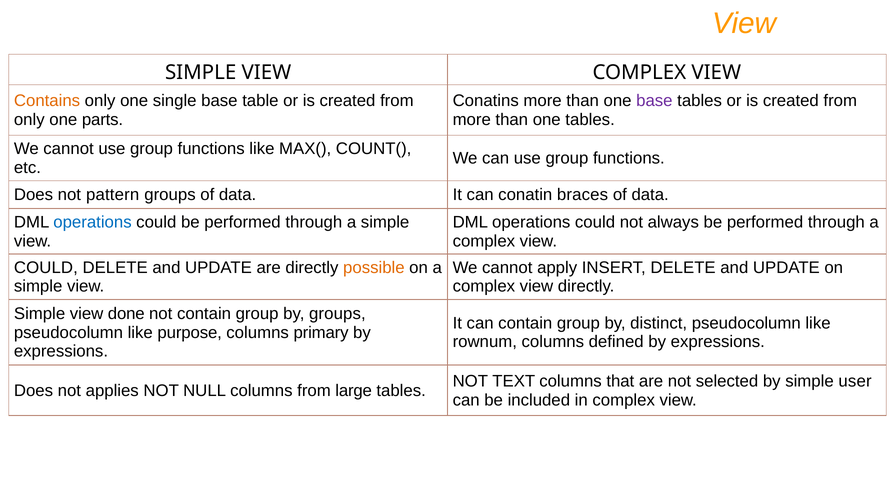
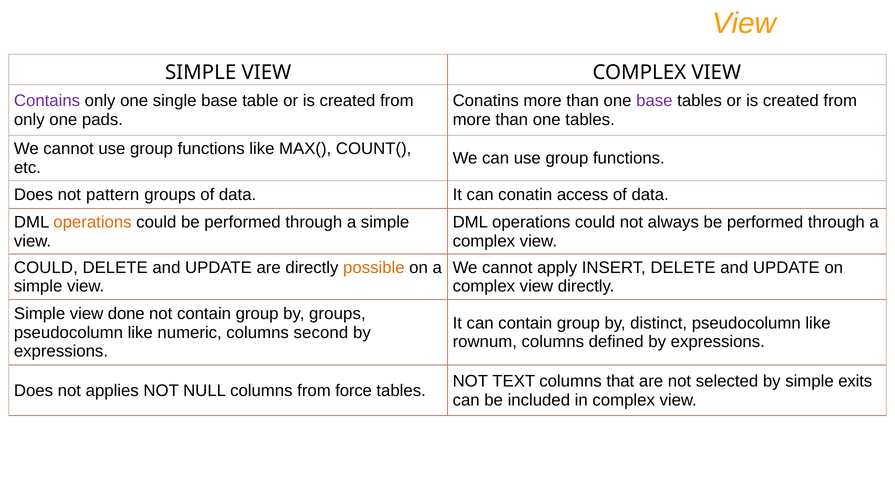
Contains colour: orange -> purple (47, 101)
parts: parts -> pads (102, 120)
braces: braces -> access (583, 195)
operations colour: blue -> orange (92, 222)
purpose: purpose -> numeric (190, 333)
primary: primary -> second (321, 333)
user: user -> exits (855, 382)
large: large -> force (354, 391)
